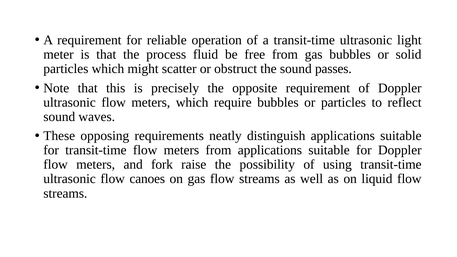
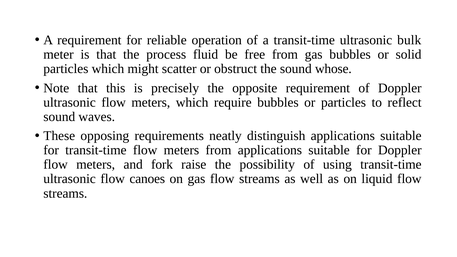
light: light -> bulk (409, 40)
passes: passes -> whose (333, 69)
